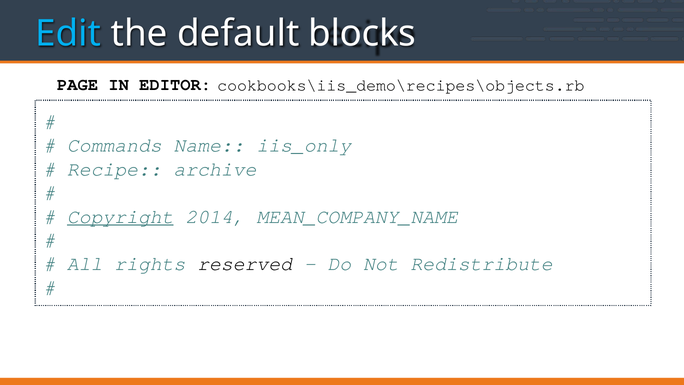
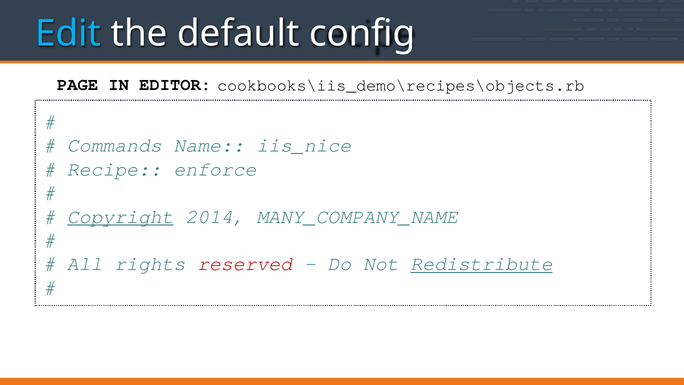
blocks: blocks -> config (362, 33)
iis_only: iis_only -> iis_nice (304, 145)
archive: archive -> enforce (215, 169)
MEAN_COMPANY_NAME: MEAN_COMPANY_NAME -> MANY_COMPANY_NAME (357, 216)
reserved colour: black -> red (245, 264)
Redistribute underline: none -> present (482, 264)
